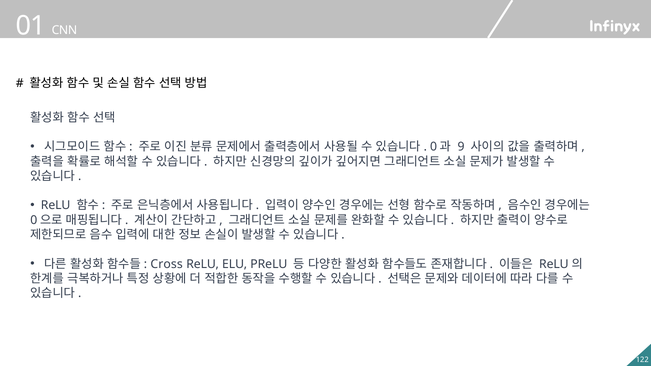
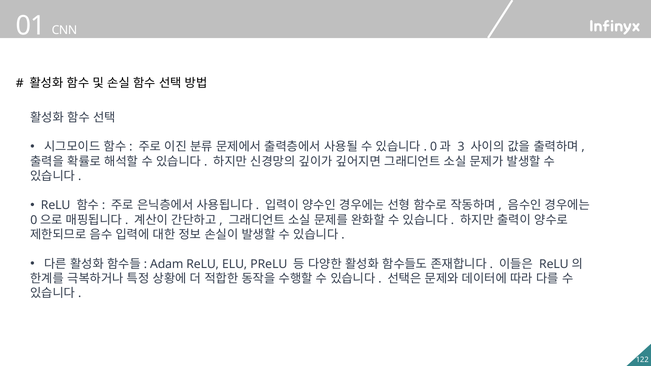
9: 9 -> 3 (461, 147)
Cross: Cross -> Adam (167, 264)
